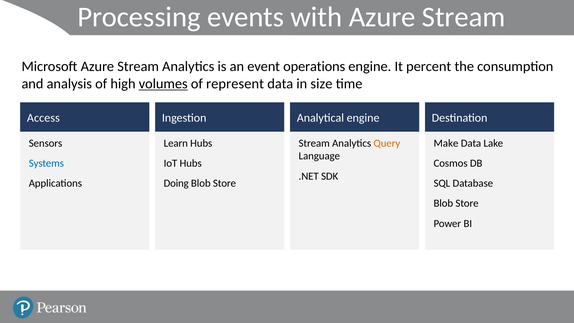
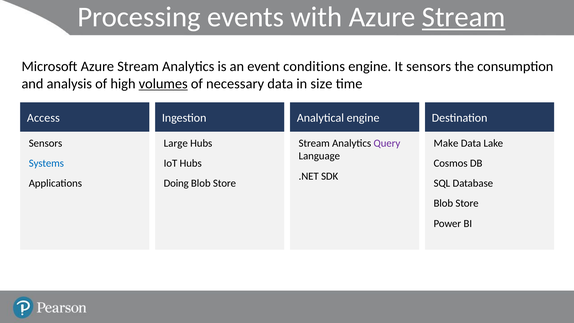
Stream underline: none -> present (464, 17)
operations: operations -> conditions (314, 67)
It percent: percent -> sensors (429, 67)
represent: represent -> necessary (235, 84)
Learn: Learn -> Large (176, 143)
Query colour: orange -> purple (387, 143)
